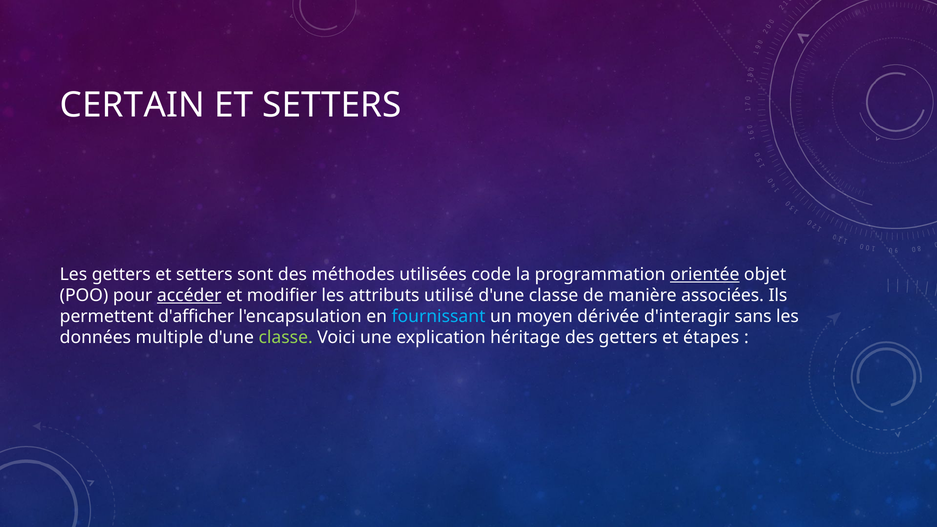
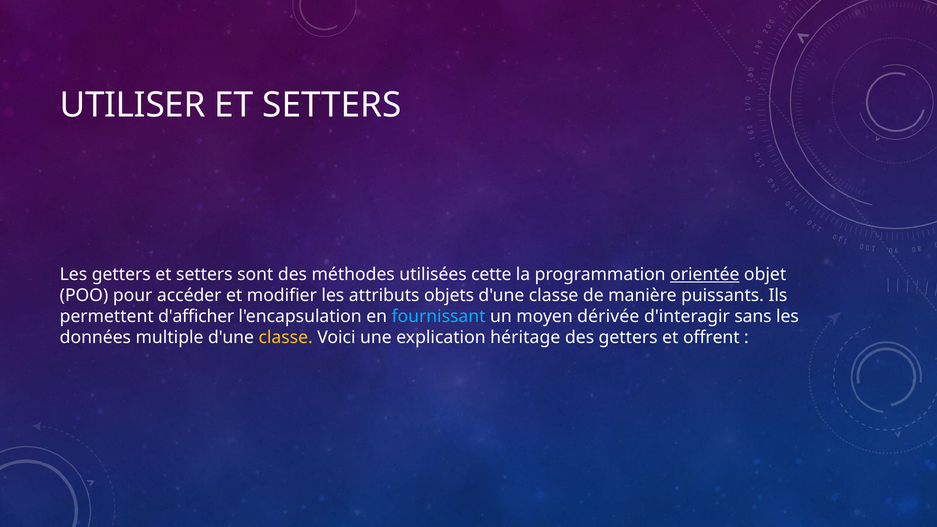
CERTAIN: CERTAIN -> UTILISER (133, 105)
code: code -> cette (491, 274)
accéder underline: present -> none (189, 295)
utilisé: utilisé -> objets (449, 295)
associées: associées -> puissants (723, 295)
classe colour: light green -> yellow (286, 338)
étapes: étapes -> offrent (711, 338)
